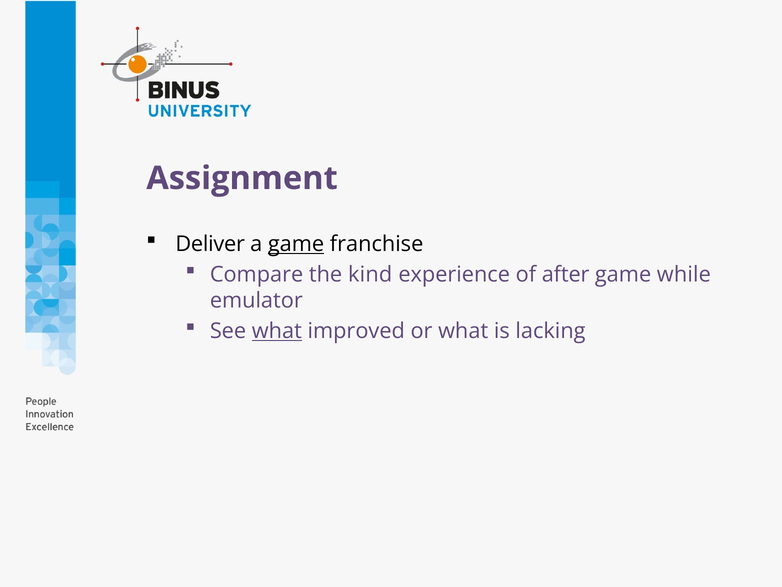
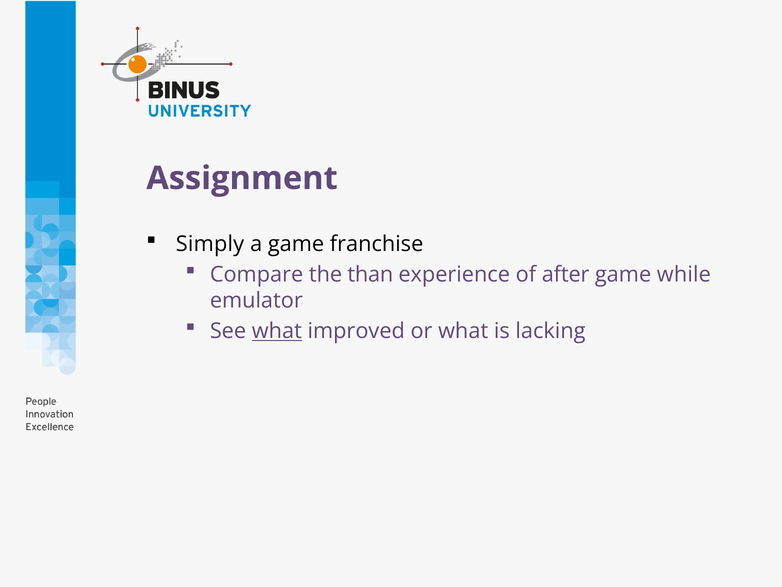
Deliver: Deliver -> Simply (210, 244)
game underline: present -> none (296, 244)
kind: kind -> than (370, 274)
